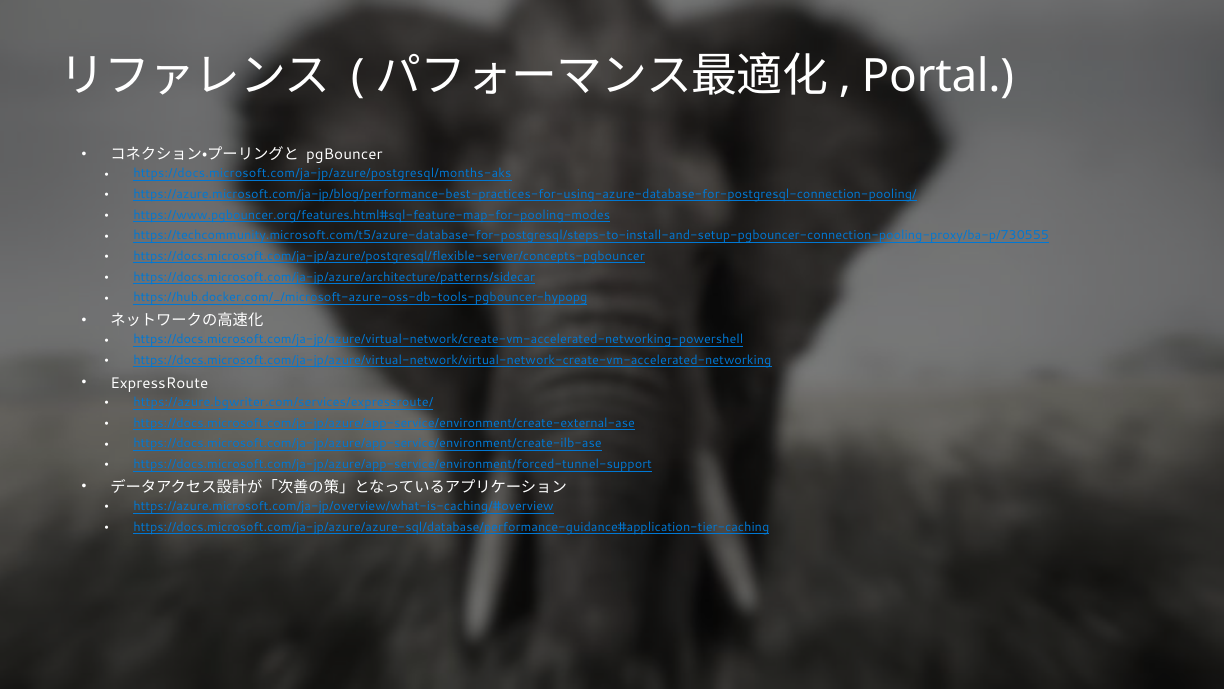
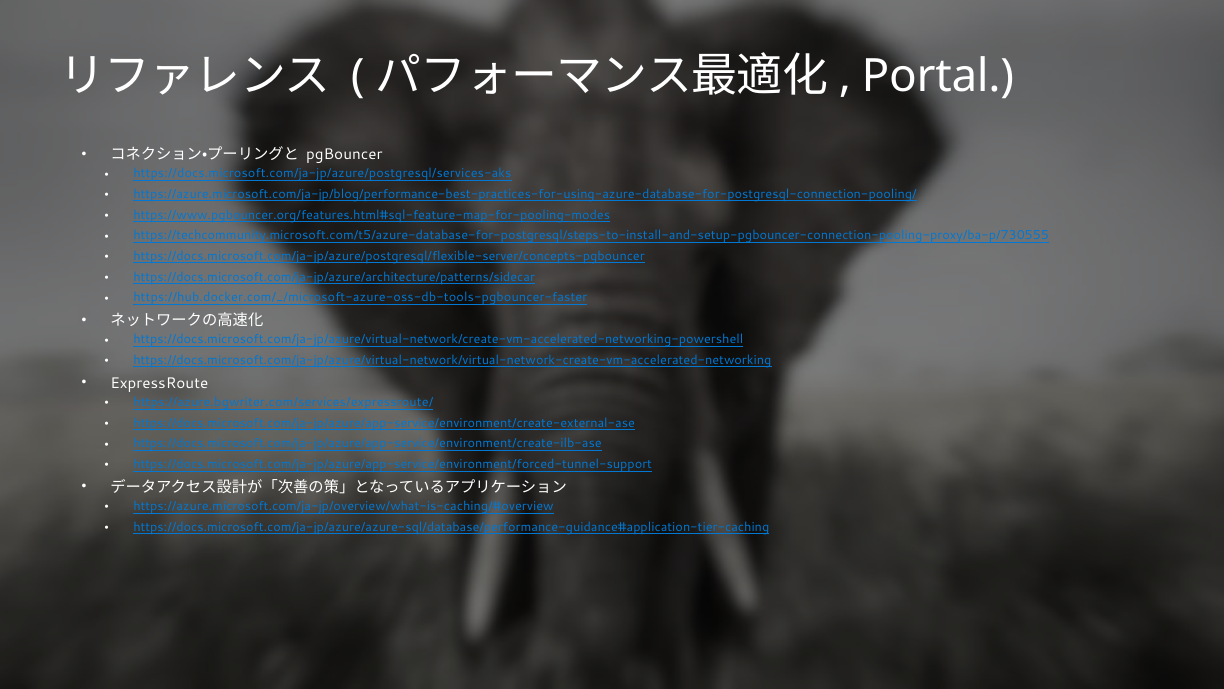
https://docs.microsoft.com/ja-jp/azure/postgresql/months-aks: https://docs.microsoft.com/ja-jp/azure/postgresql/months-aks -> https://docs.microsoft.com/ja-jp/azure/postgresql/services-aks (322, 174)
https://hub.docker.com/_/microsoft-azure-oss-db-tools-pgbouncer-hypopg: https://hub.docker.com/_/microsoft-azure-oss-db-tools-pgbouncer-hypopg -> https://hub.docker.com/_/microsoft-azure-oss-db-tools-pgbouncer-faster (360, 297)
